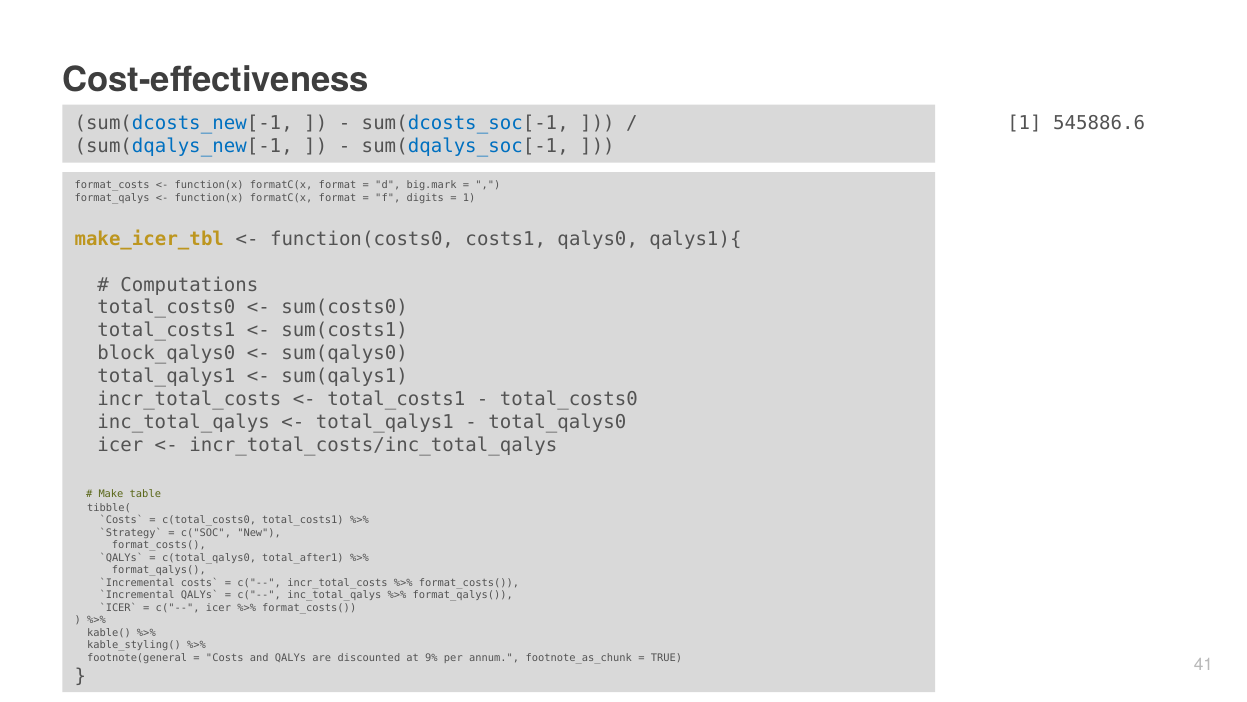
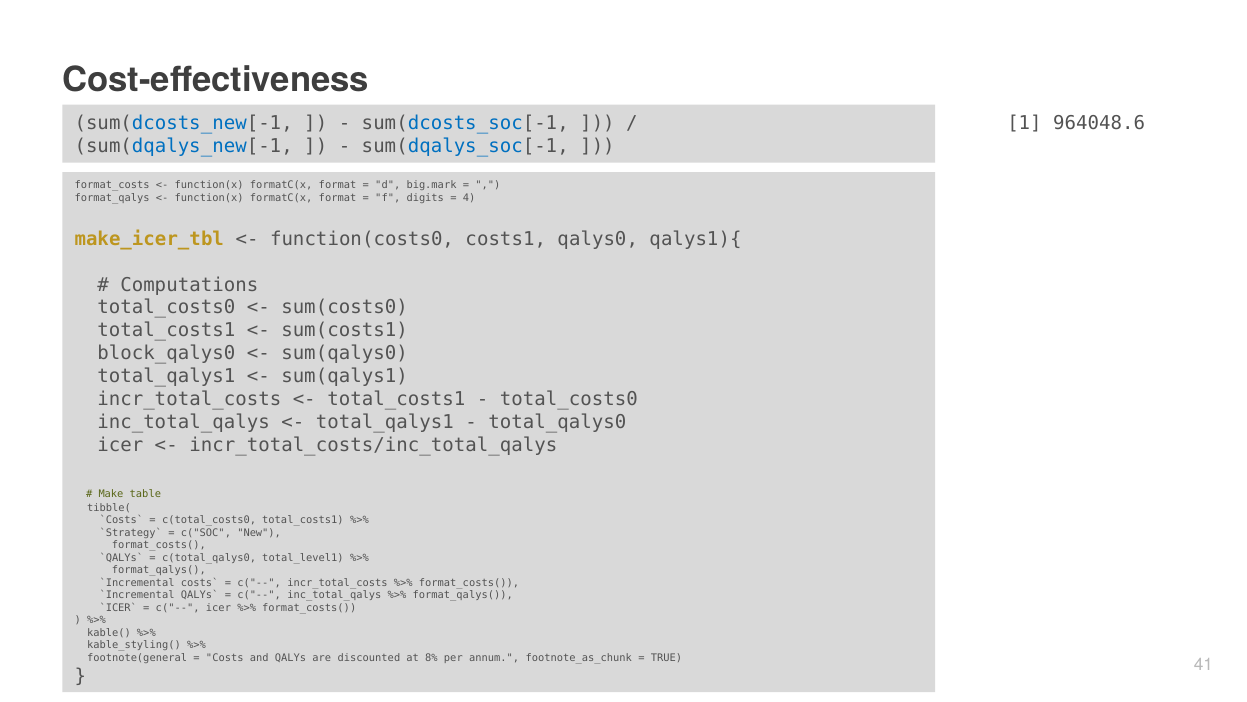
545886.6: 545886.6 -> 964048.6 (1099, 123)
1: 1 -> 4 (469, 198)
total_after1: total_after1 -> total_level1 (303, 557)
9%: 9% -> 8% (431, 657)
